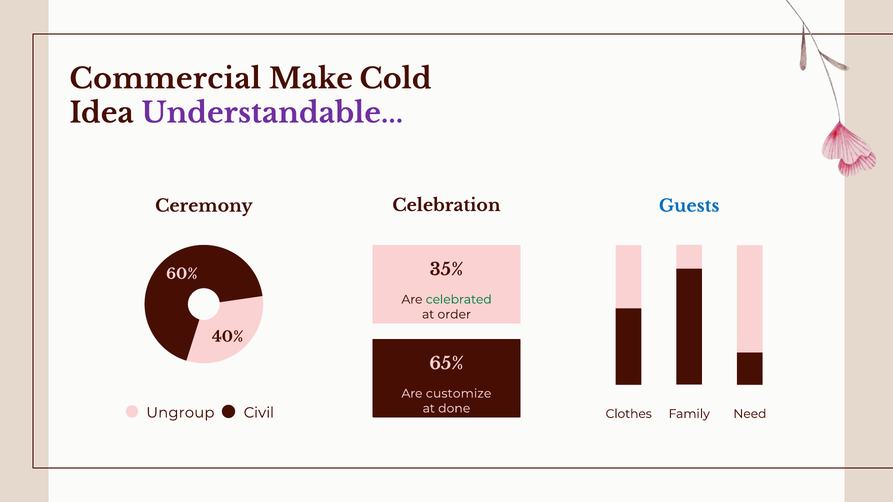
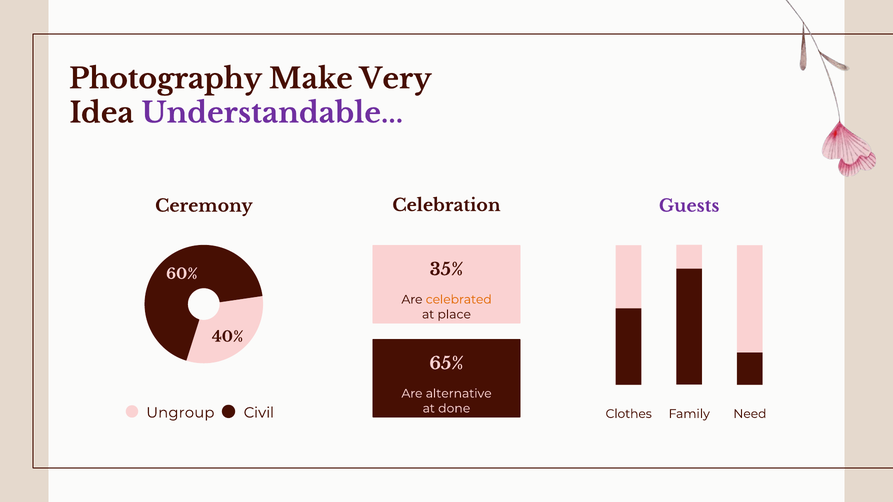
Commercial: Commercial -> Photography (165, 79)
Cold: Cold -> Very (396, 79)
Guests colour: blue -> purple (689, 206)
celebrated colour: green -> orange (459, 300)
order: order -> place (454, 315)
customize: customize -> alternative (459, 394)
